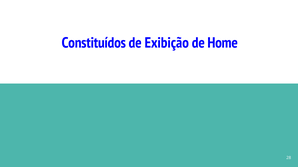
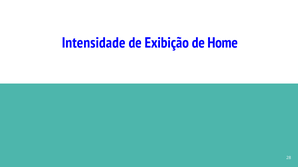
Constituídos: Constituídos -> Intensidade (94, 43)
